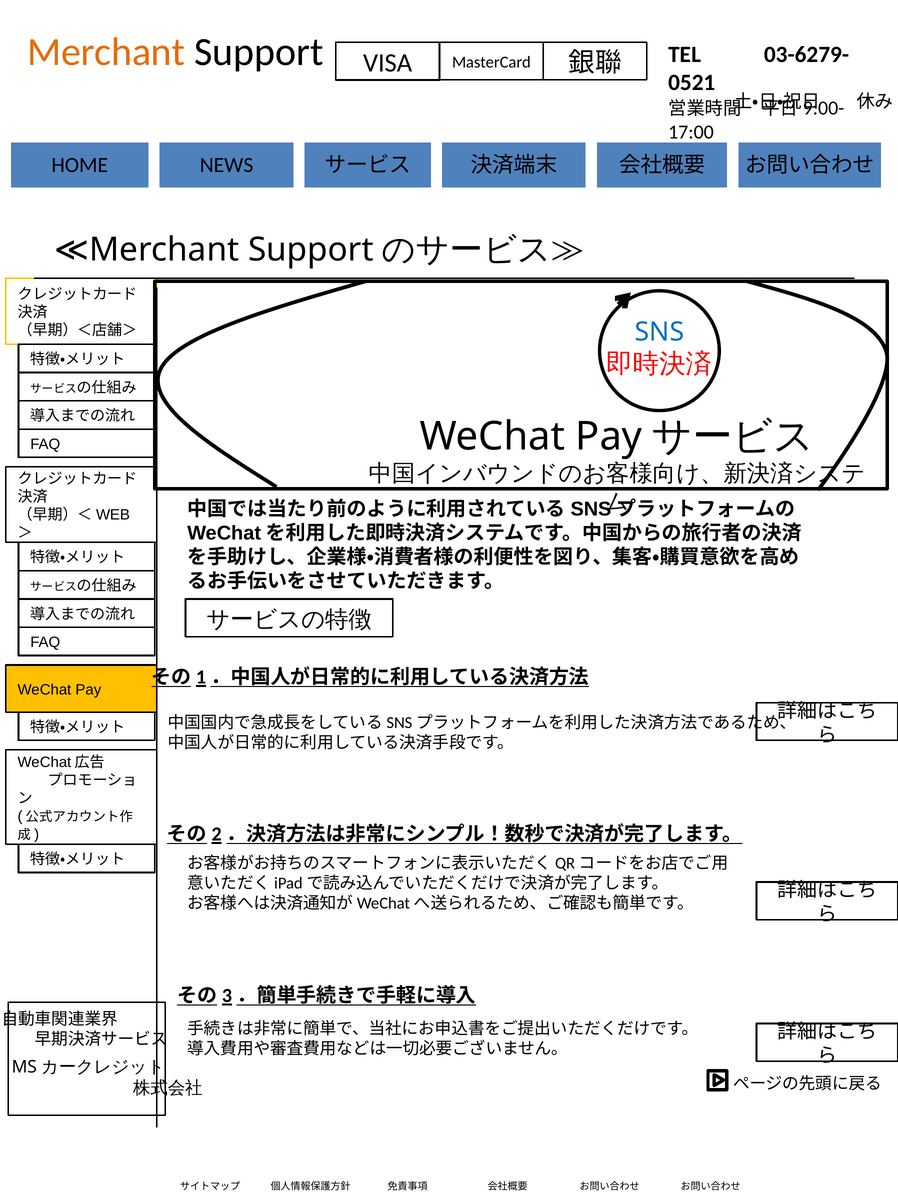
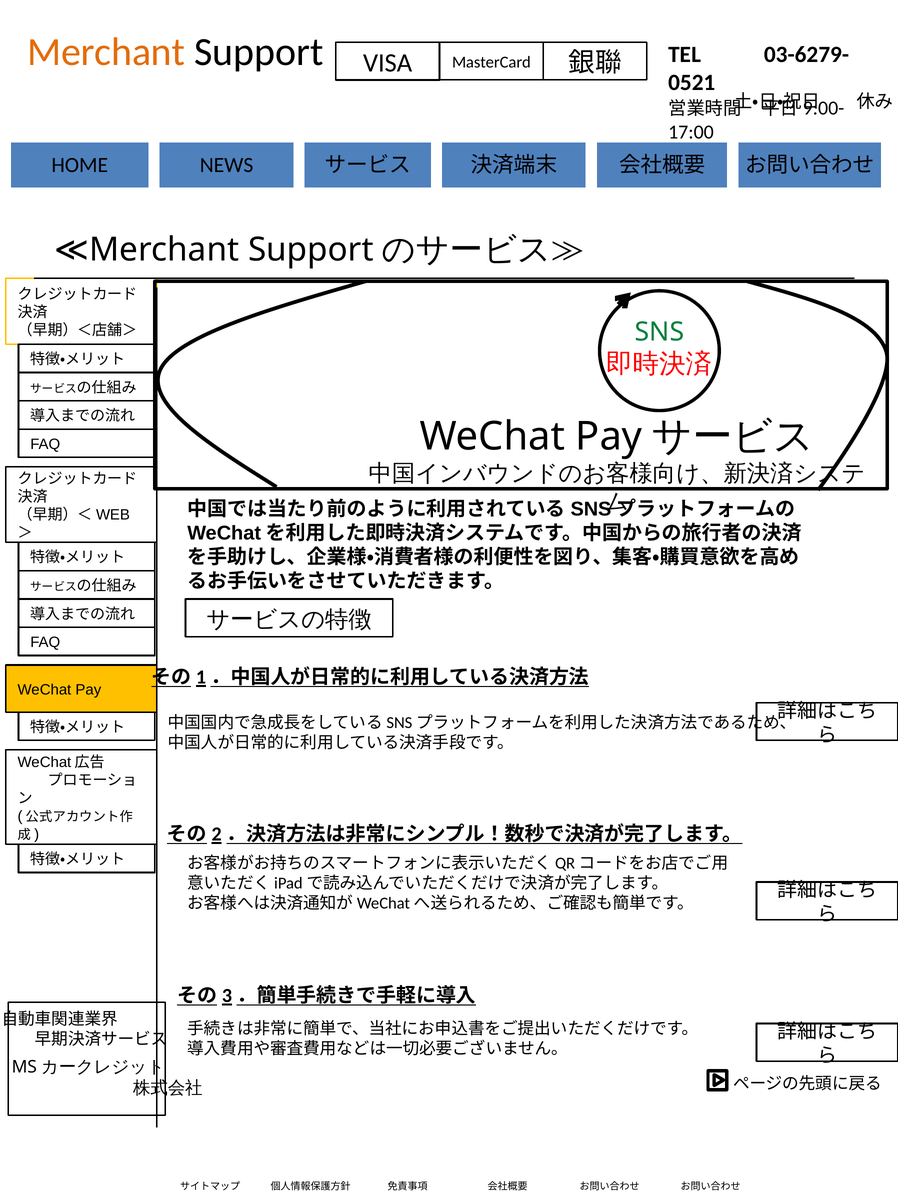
SNS colour: blue -> green (659, 332)
